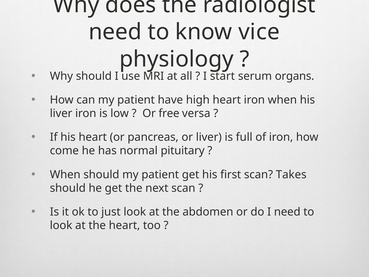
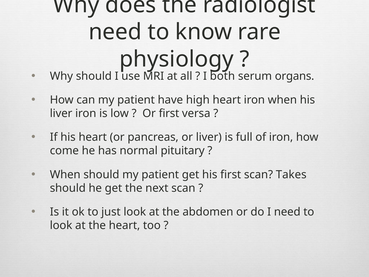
vice: vice -> rare (259, 32)
start: start -> both (222, 76)
Or free: free -> first (169, 113)
